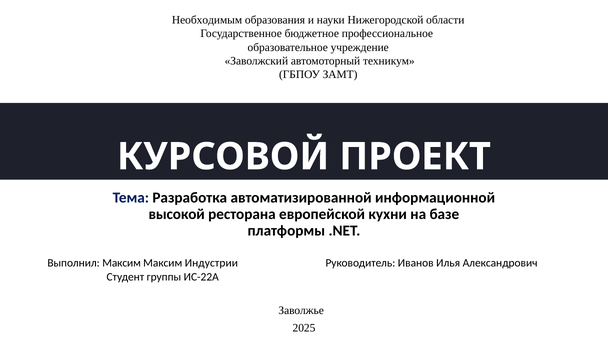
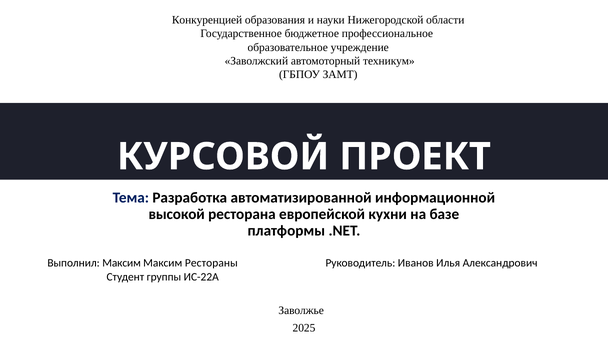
Необходимым: Необходимым -> Конкуренцией (207, 20)
Индустрии: Индустрии -> Рестораны (211, 263)
